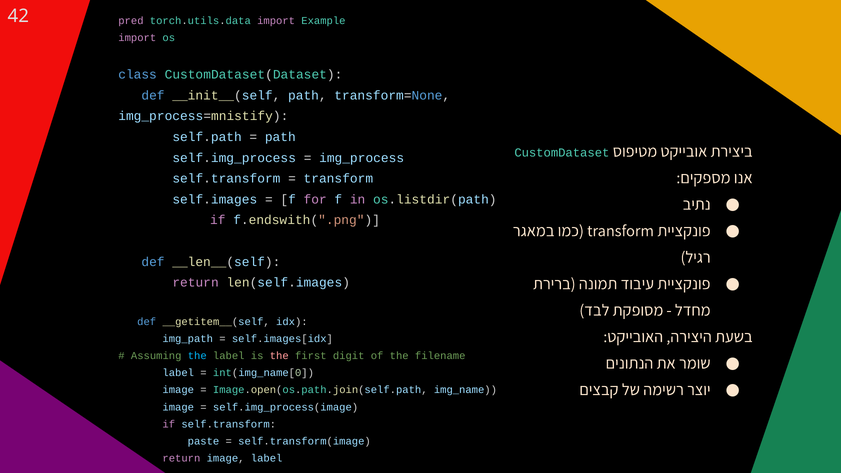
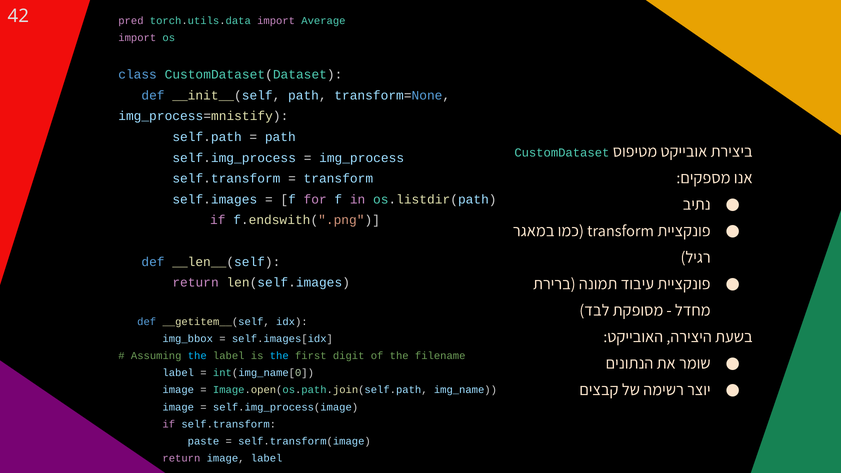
Example: Example -> Average (323, 21)
img_path: img_path -> img_bbox (188, 339)
the colour: pink -> light blue (279, 356)
